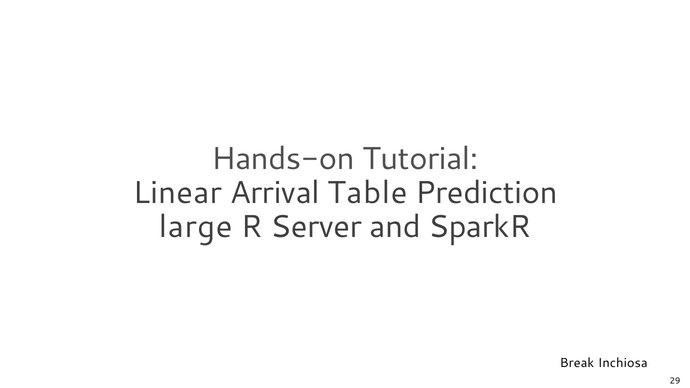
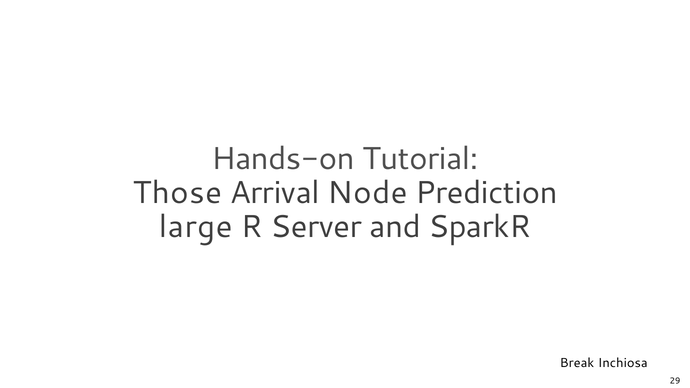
Linear: Linear -> Those (177, 193)
Table: Table -> Node (367, 193)
